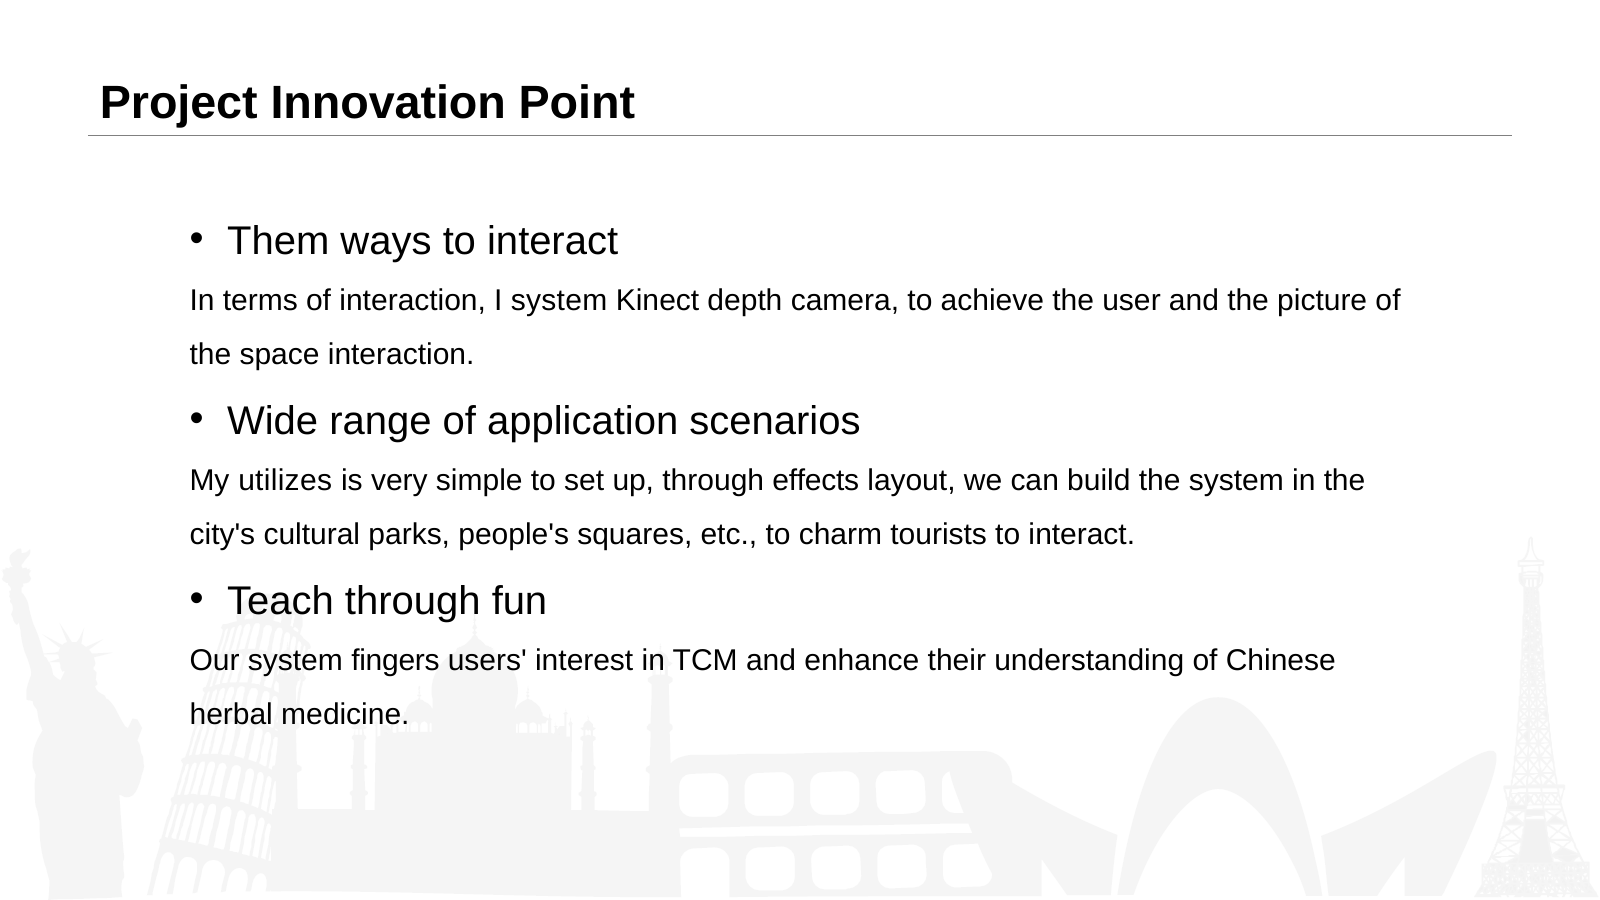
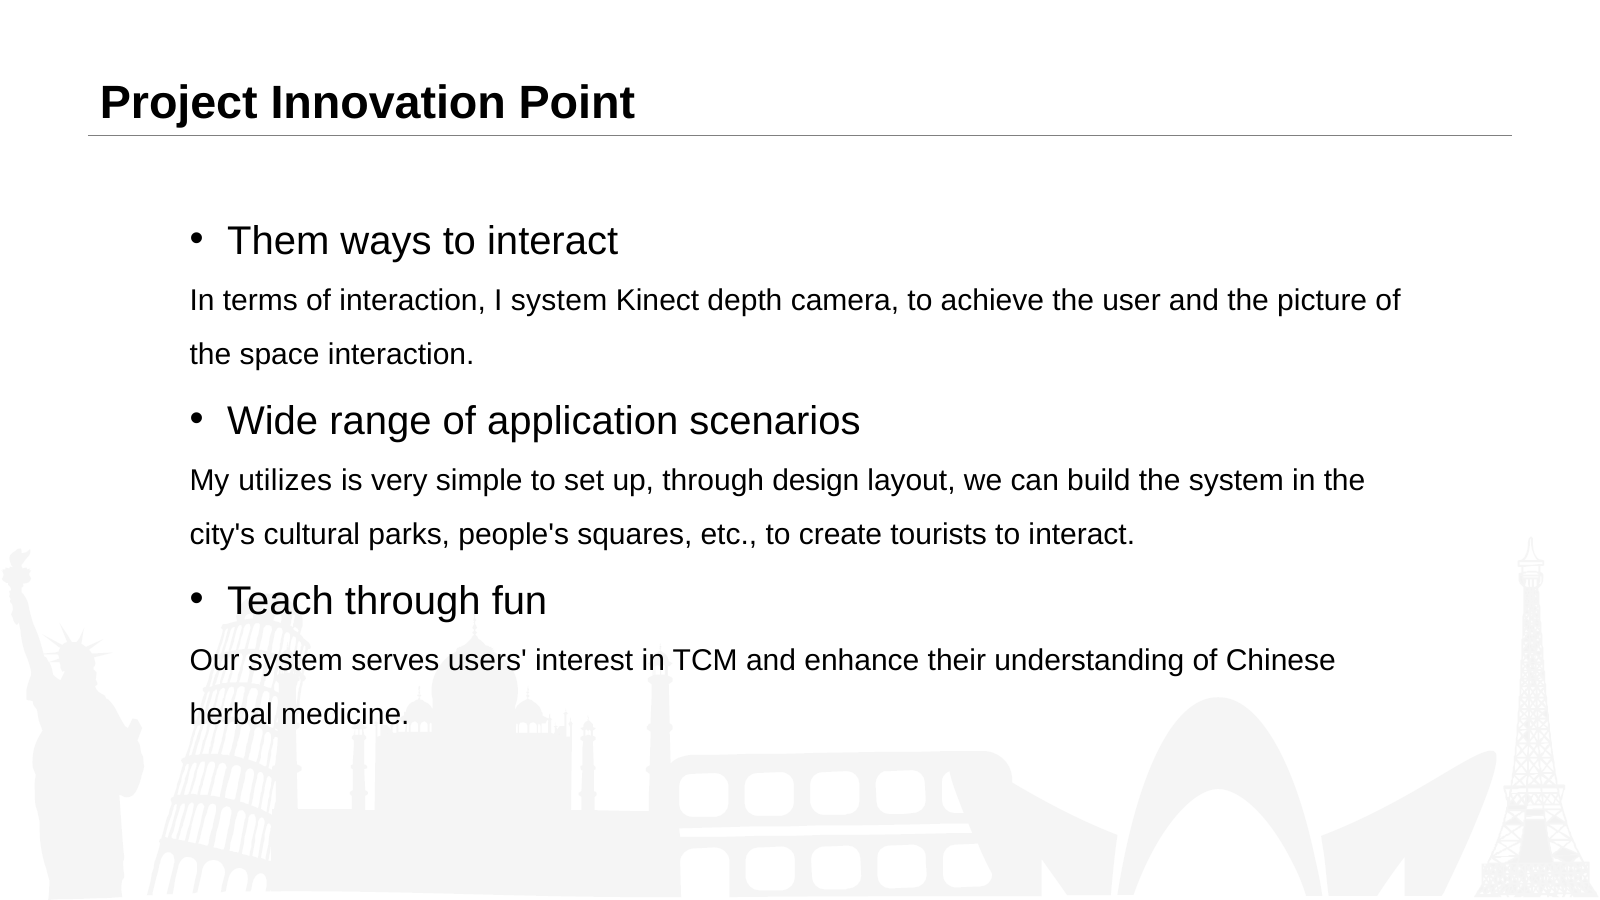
effects: effects -> design (816, 480)
charm: charm -> create (840, 534)
fingers: fingers -> serves (395, 660)
